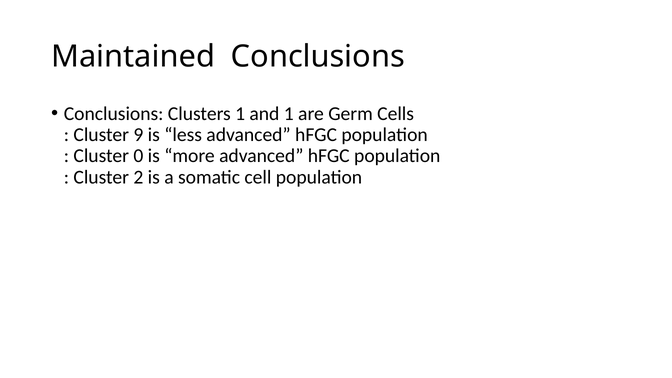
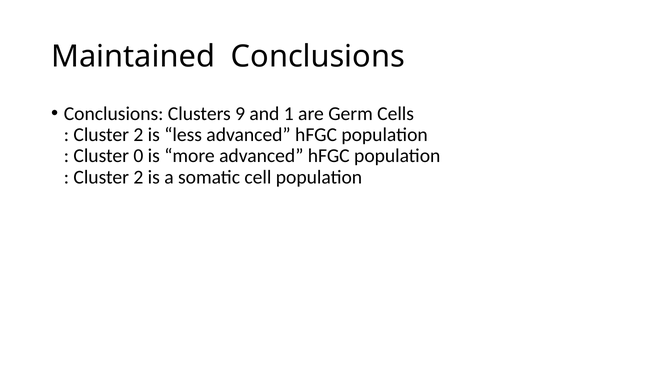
Clusters 1: 1 -> 9 (240, 114)
9: 9 -> 2 (138, 135)
